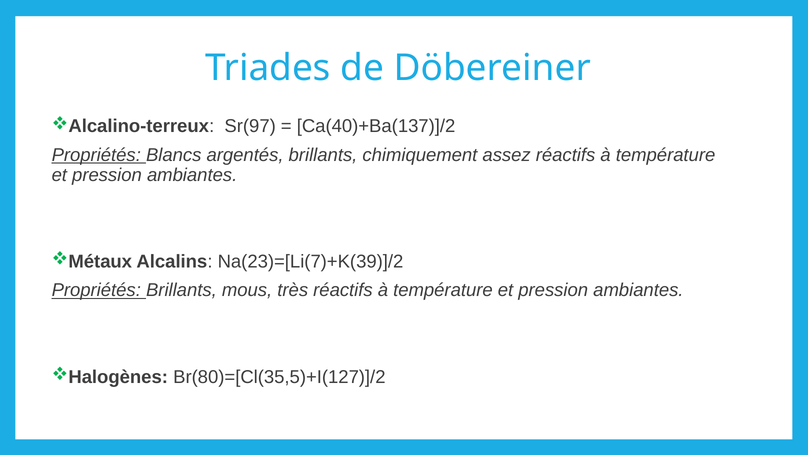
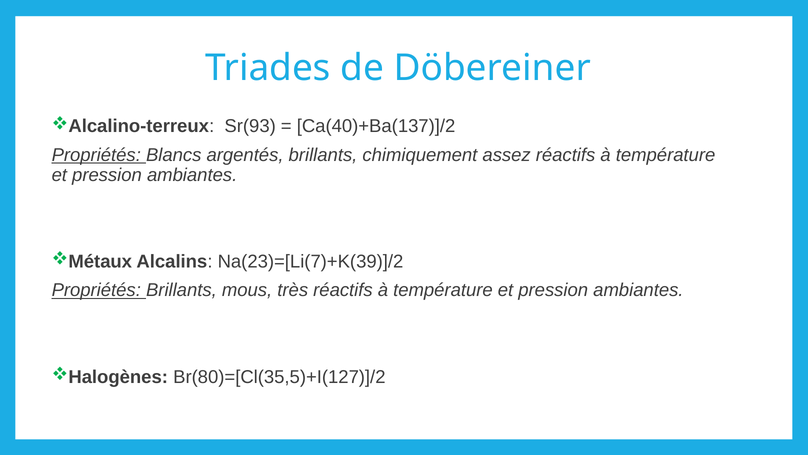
Sr(97: Sr(97 -> Sr(93 (250, 126)
